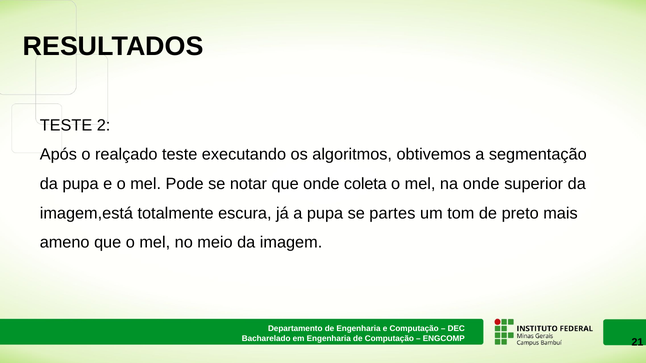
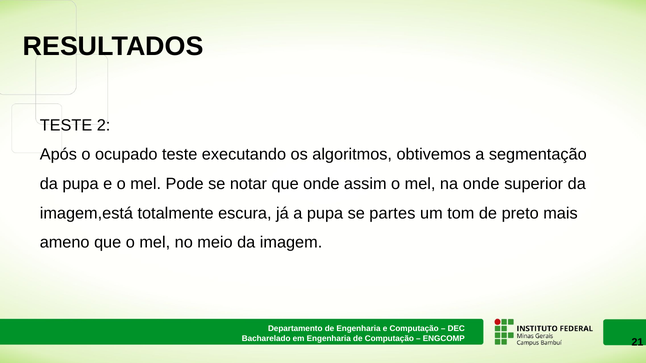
realçado: realçado -> ocupado (126, 155)
coleta: coleta -> assim (365, 184)
